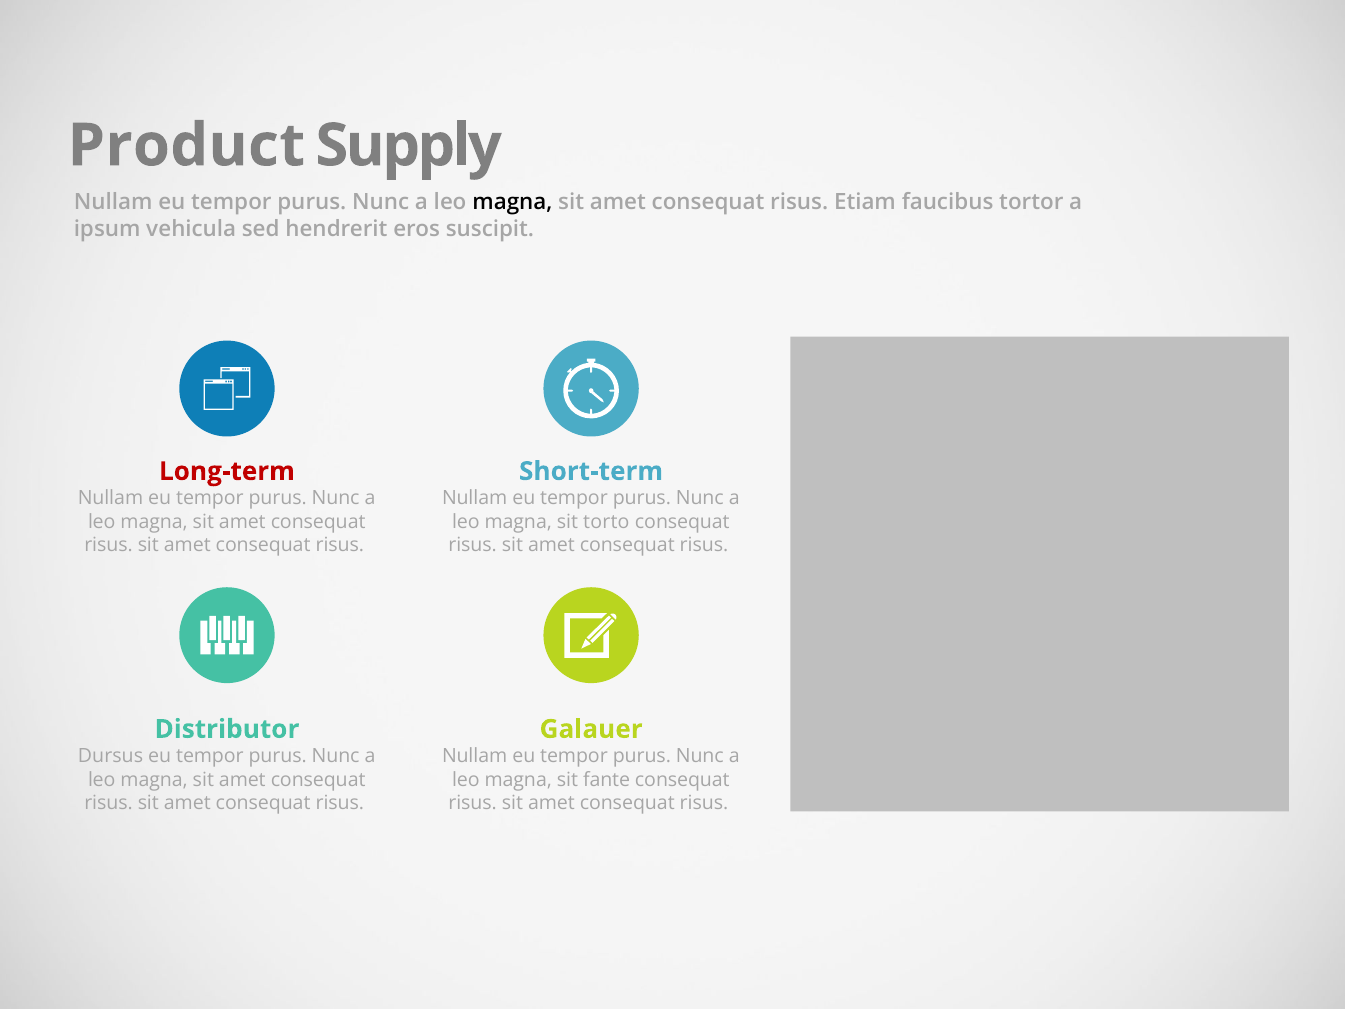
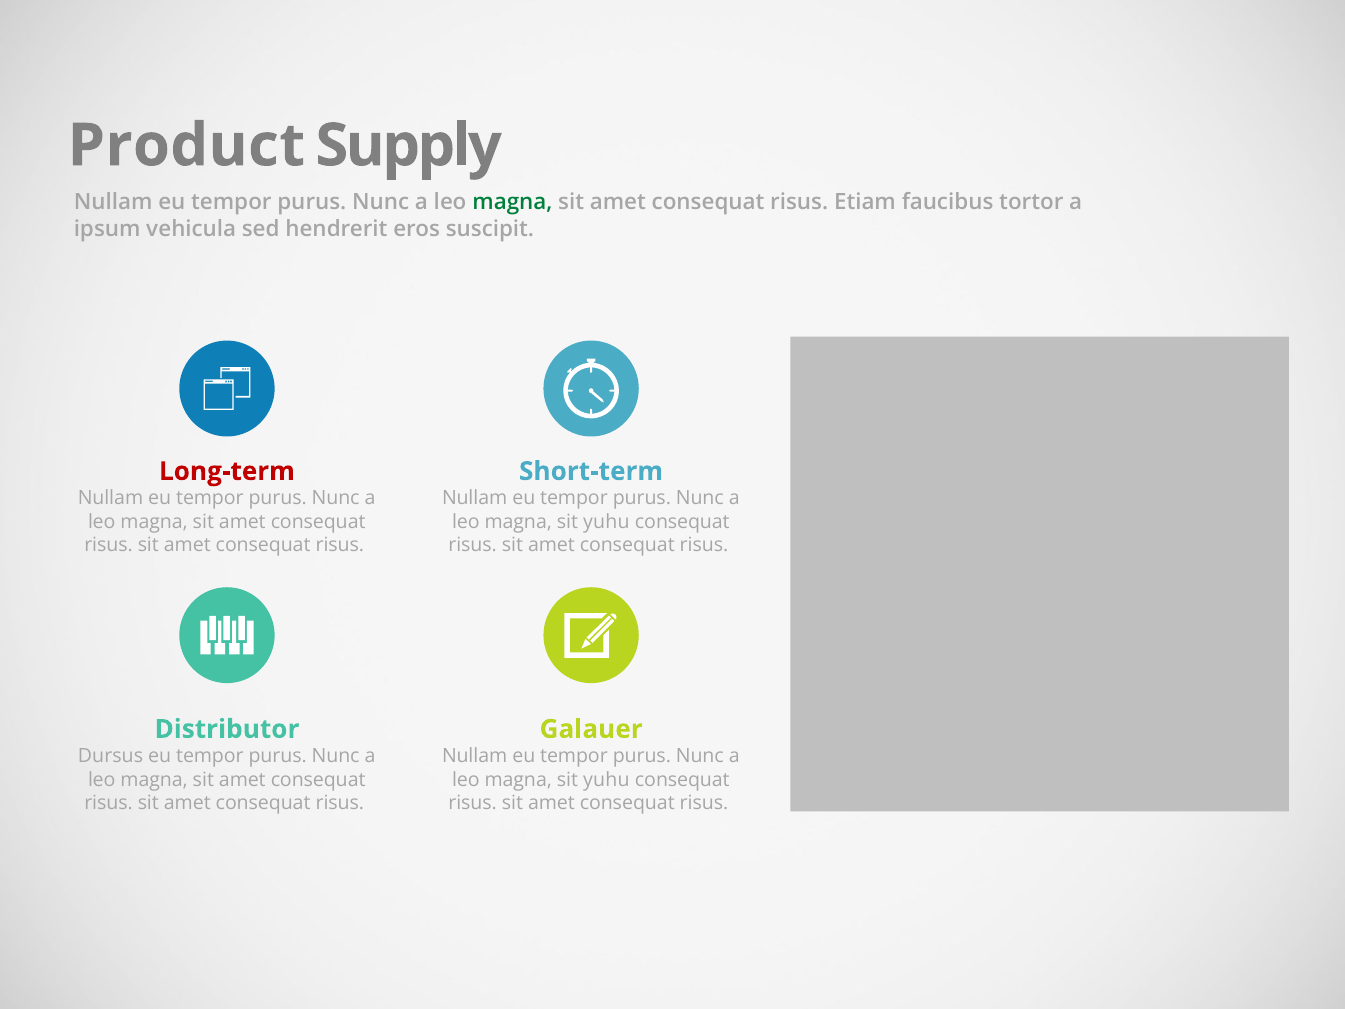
magna colour: black -> green (512, 202)
torto: torto -> yuhu (606, 522)
fante: fante -> yuhu (606, 780)
